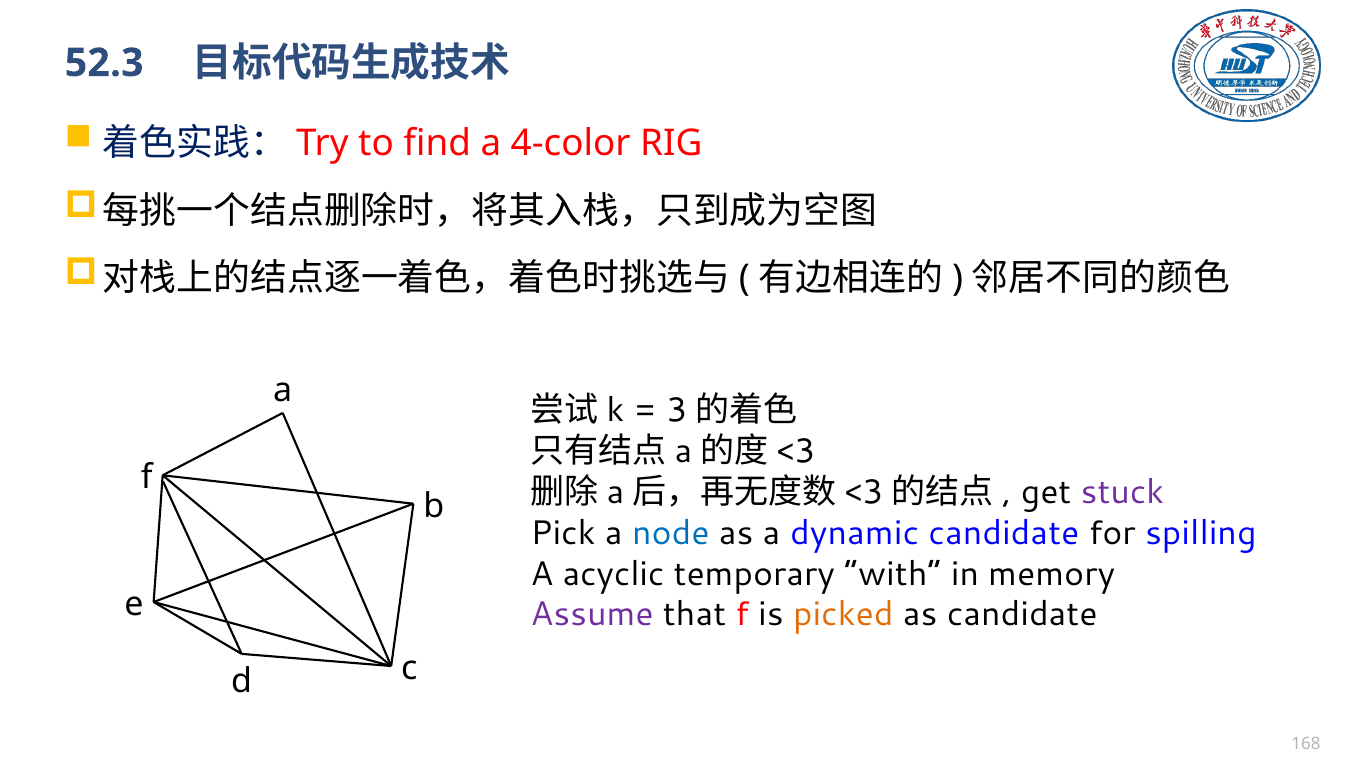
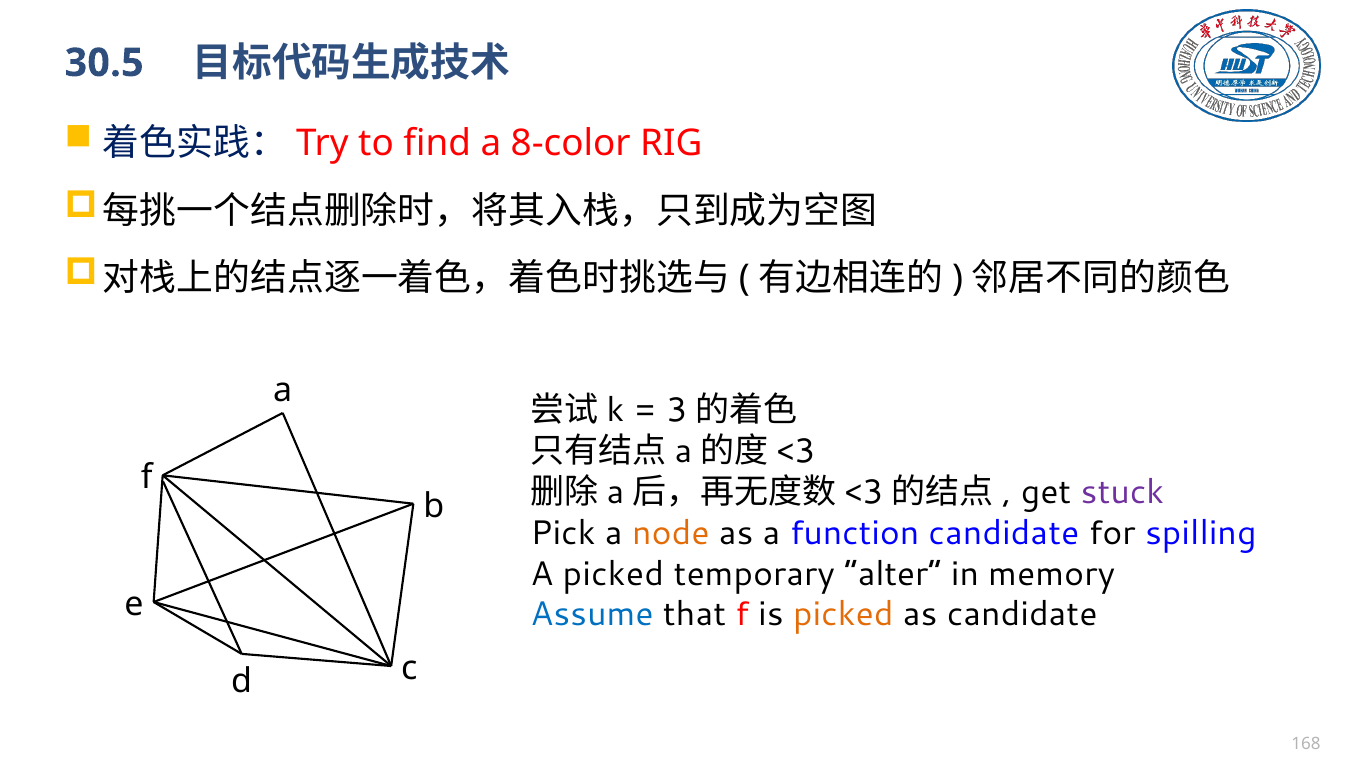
52.3: 52.3 -> 30.5 (104, 63)
4-color: 4-color -> 8-color (571, 144)
node colour: blue -> orange (671, 533)
dynamic: dynamic -> function (855, 533)
A acyclic: acyclic -> picked (613, 574)
with: with -> alter (893, 574)
Assume colour: purple -> blue (592, 615)
